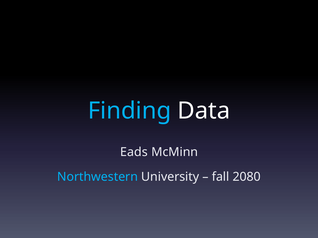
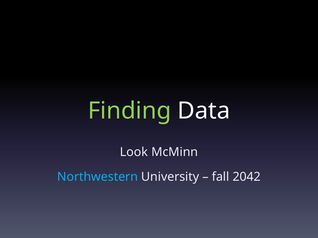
Finding colour: light blue -> light green (130, 111)
Eads: Eads -> Look (134, 152)
2080: 2080 -> 2042 (247, 177)
